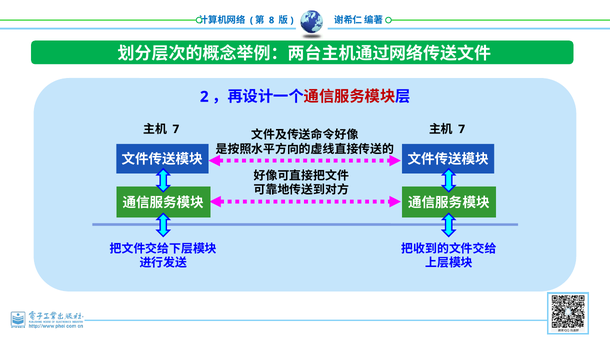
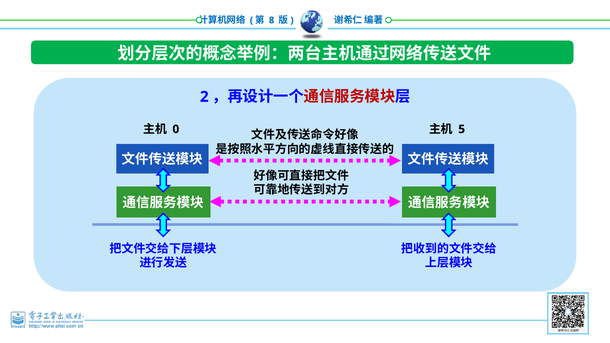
7: 7 -> 0 (176, 129)
7: 7 -> 5 (462, 129)
